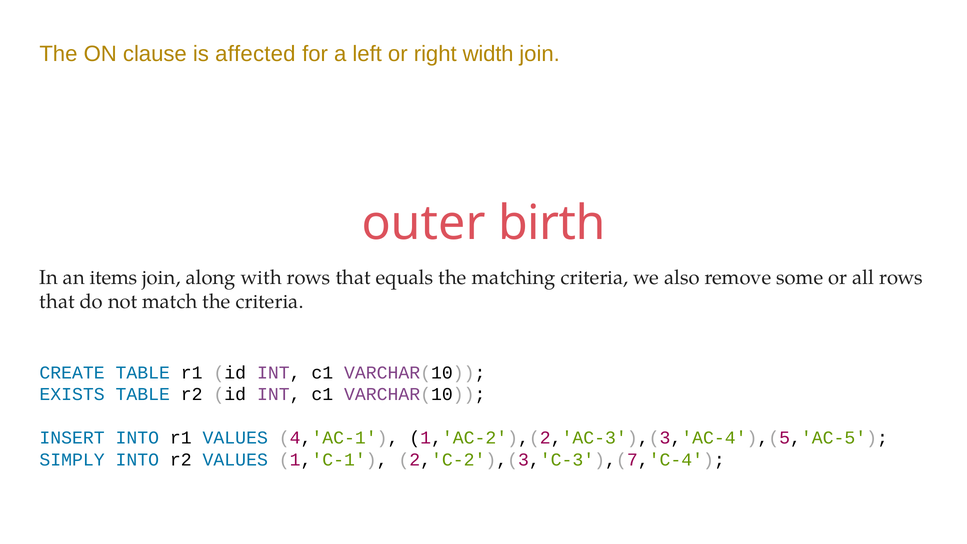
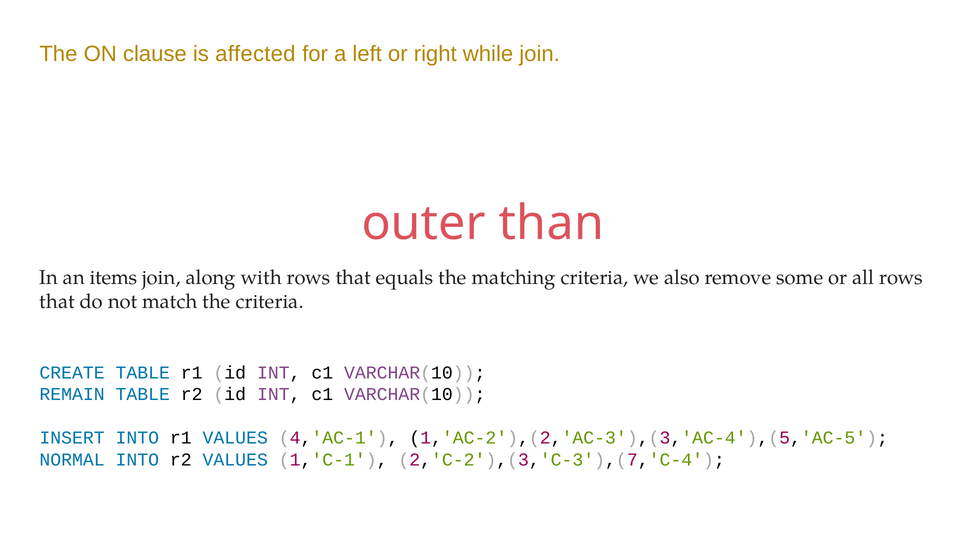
width: width -> while (488, 54)
birth: birth -> than (551, 223)
EXISTS: EXISTS -> REMAIN (72, 394)
SIMPLY: SIMPLY -> NORMAL (72, 460)
